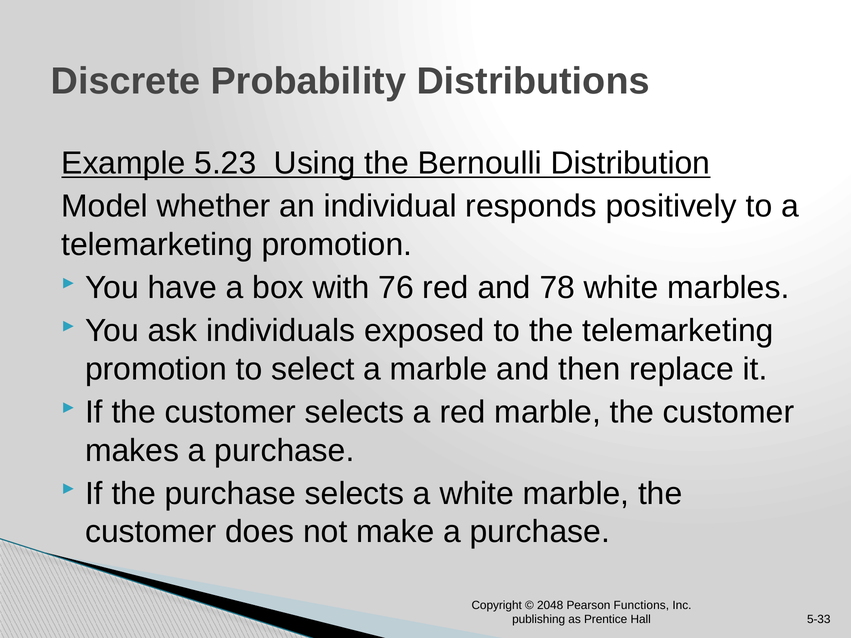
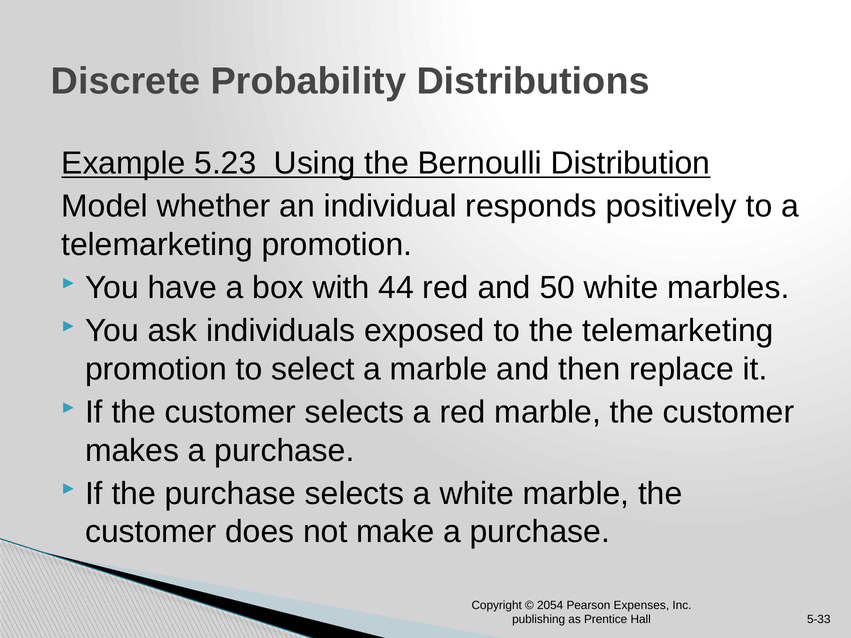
76: 76 -> 44 (396, 288)
78: 78 -> 50 (557, 288)
2048: 2048 -> 2054 (550, 606)
Functions: Functions -> Expenses (641, 606)
